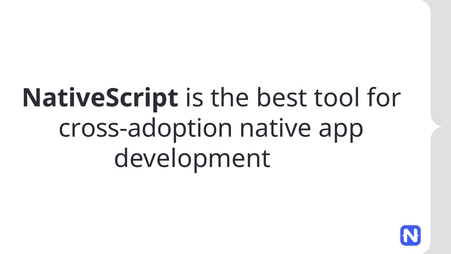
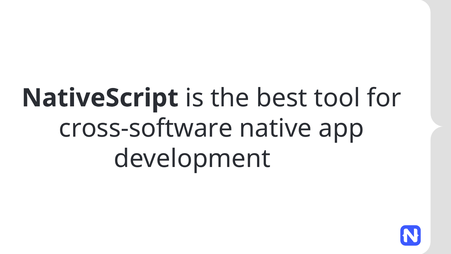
cross-adoption: cross-adoption -> cross-software (146, 128)
